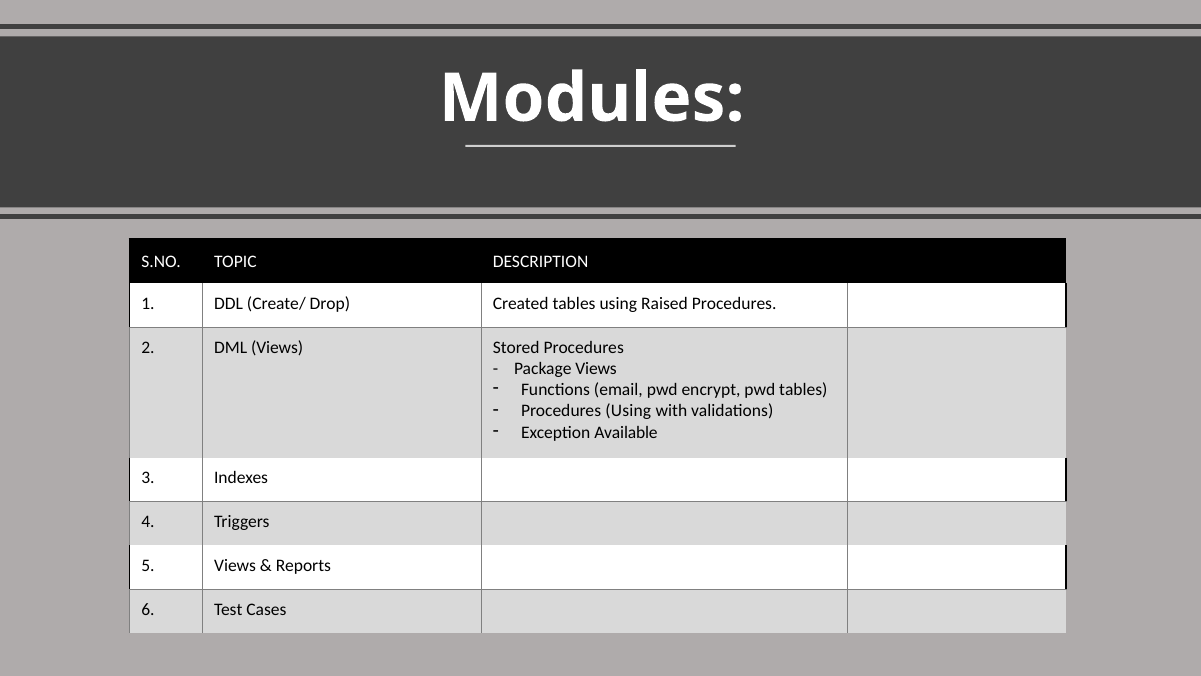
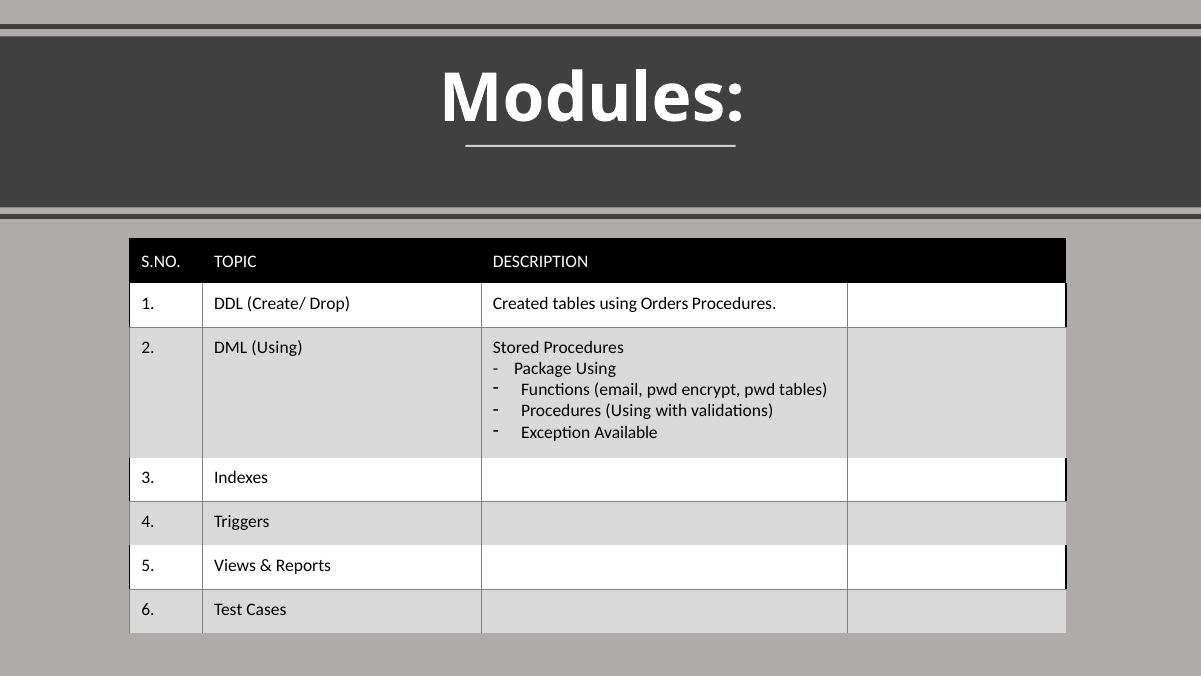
Raised: Raised -> Orders (665, 303)
DML Views: Views -> Using (277, 347)
Package Views: Views -> Using (596, 368)
